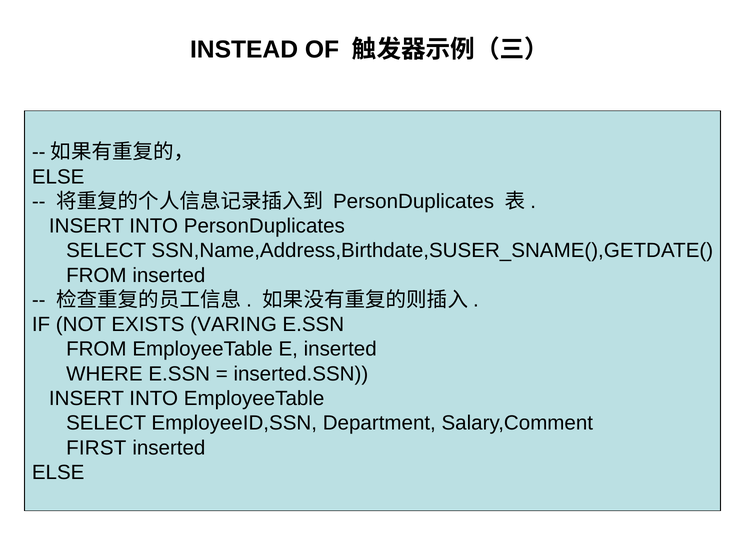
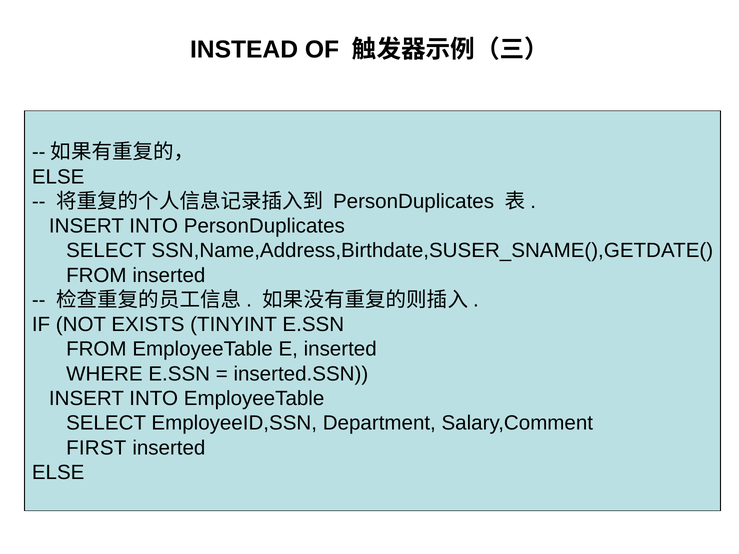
VARING: VARING -> TINYINT (234, 325)
